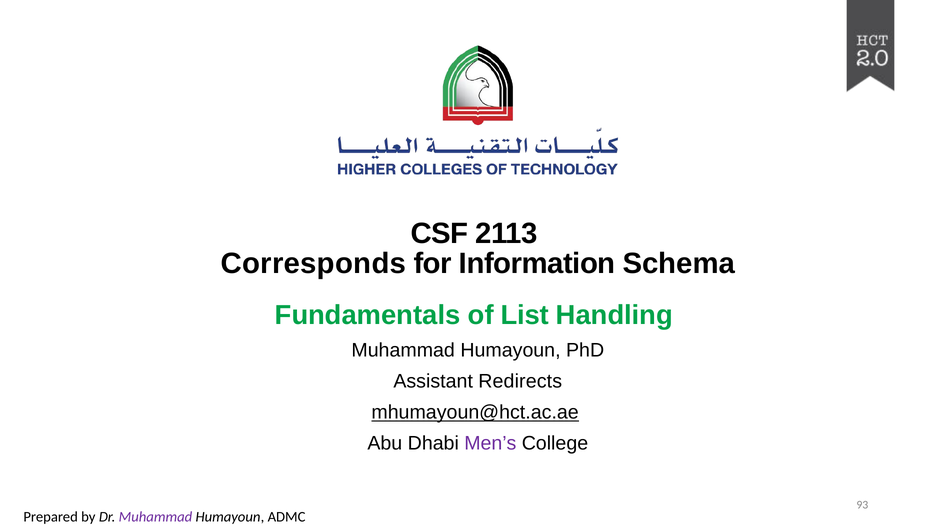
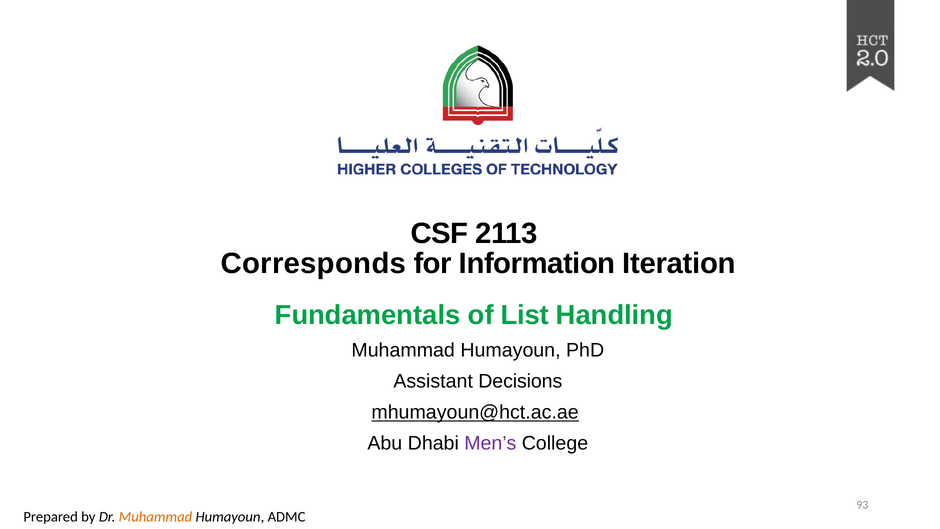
Schema: Schema -> Iteration (679, 263)
Redirects: Redirects -> Decisions (520, 381)
Muhammad colour: purple -> orange (155, 517)
